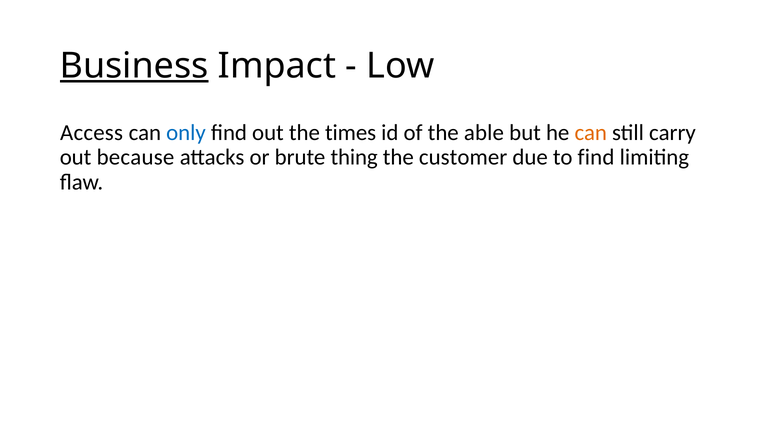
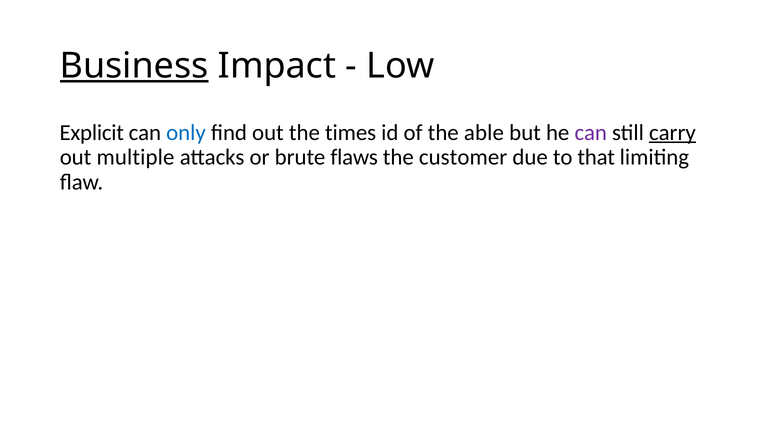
Access: Access -> Explicit (92, 133)
can colour: orange -> purple (591, 133)
carry underline: none -> present (672, 133)
because: because -> multiple (136, 157)
thing: thing -> flaws (354, 157)
to find: find -> that (596, 157)
